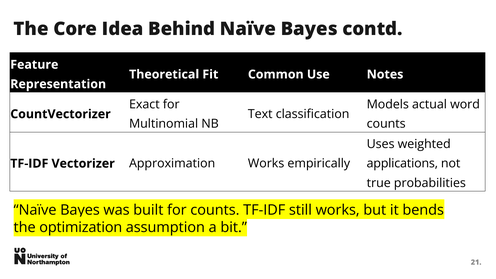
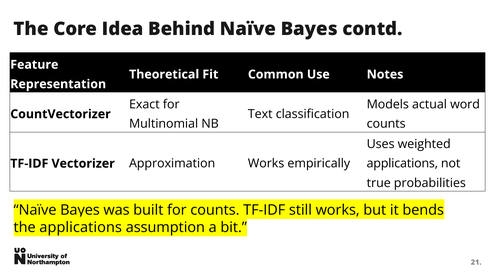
the optimization: optimization -> applications (81, 227)
